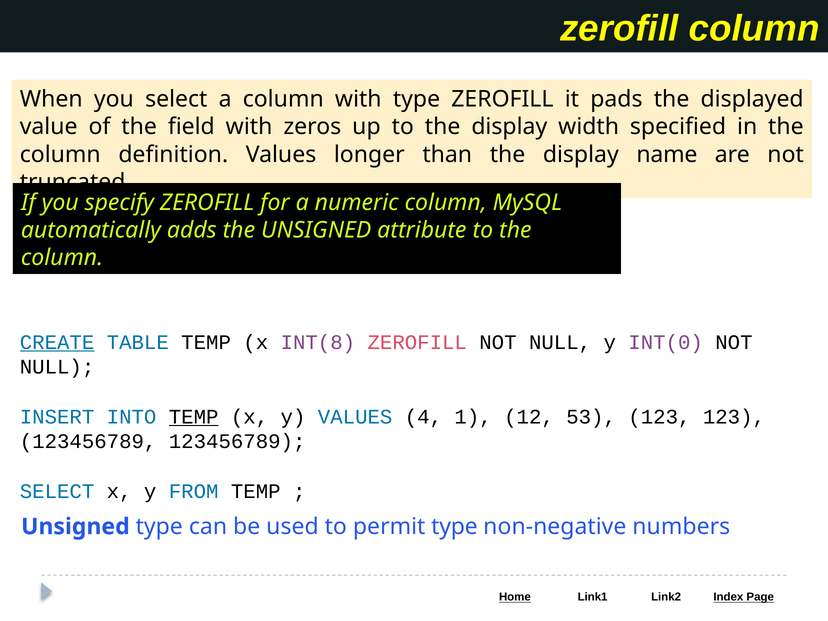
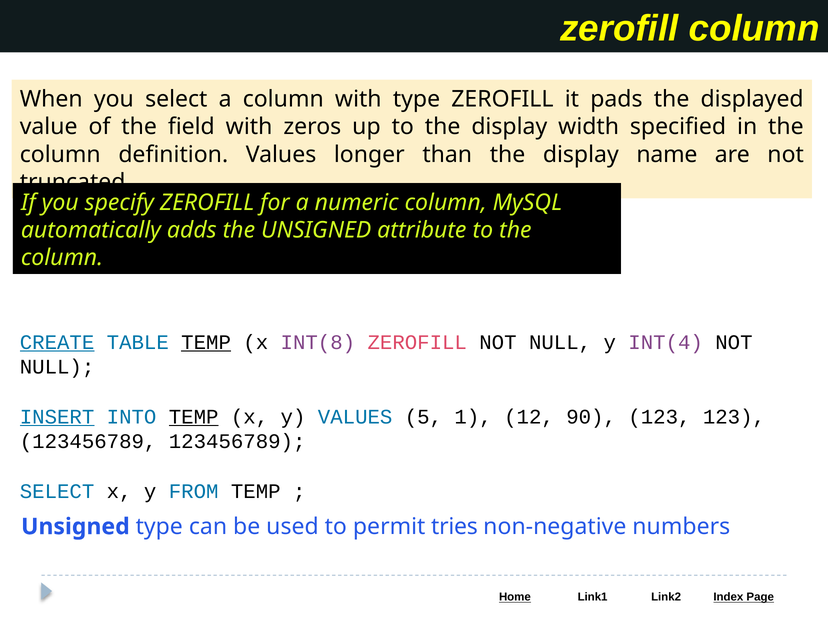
TEMP underline: none -> present (206, 342)
INT(0: INT(0 -> INT(4 (666, 342)
INSERT underline: none -> present (57, 417)
4: 4 -> 5 (423, 417)
53: 53 -> 90 (591, 417)
permit type: type -> tries (454, 527)
